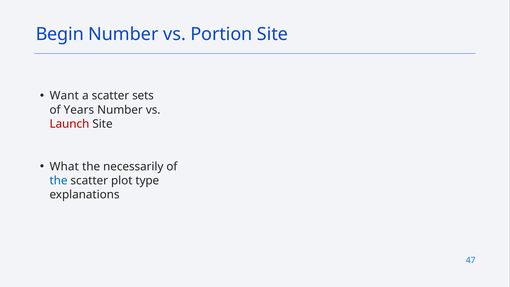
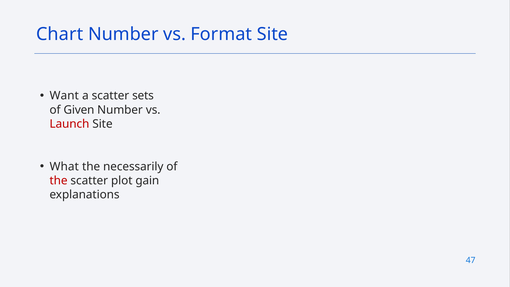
Begin: Begin -> Chart (60, 34)
Portion: Portion -> Format (221, 34)
Years: Years -> Given (79, 110)
the colour: blue -> red (59, 181)
type: type -> gain (147, 181)
